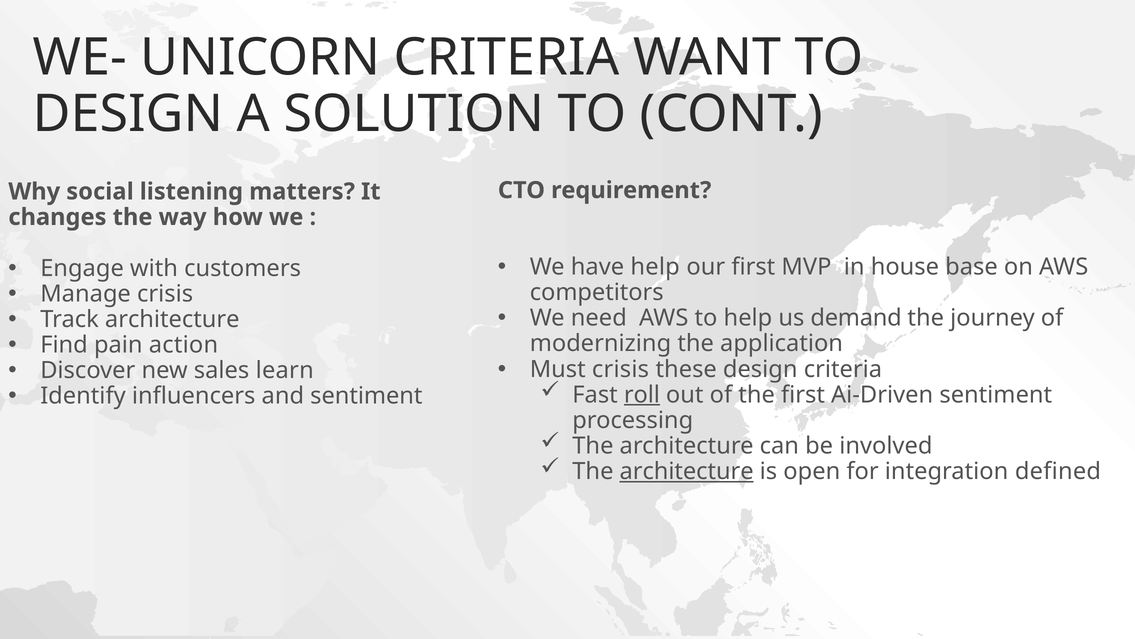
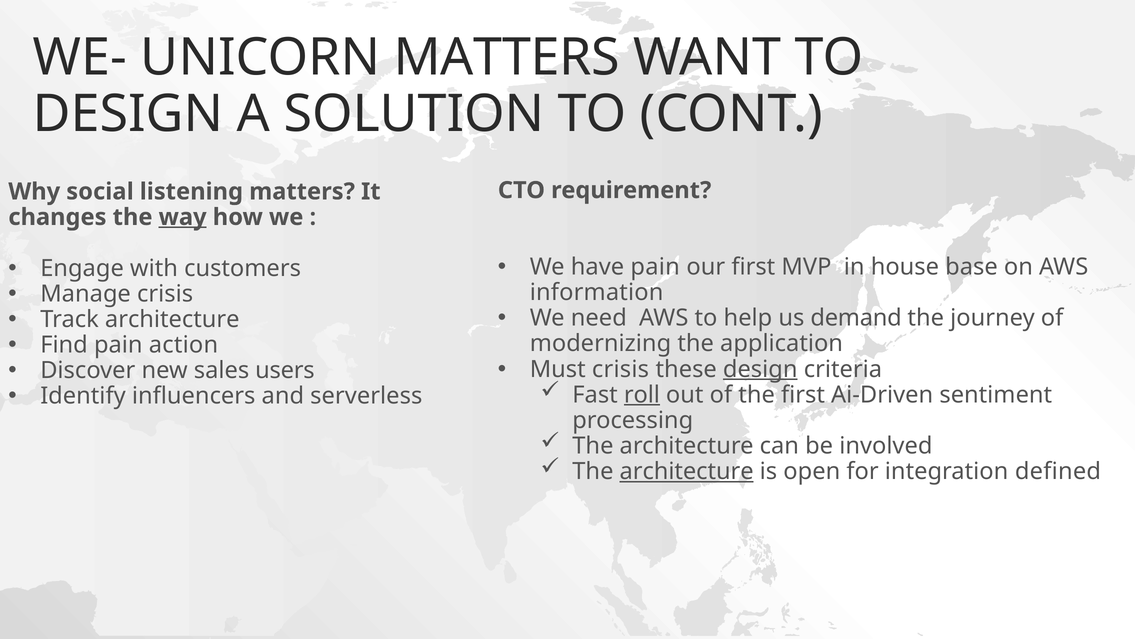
UNICORN CRITERIA: CRITERIA -> MATTERS (507, 58)
way underline: none -> present (183, 217)
have help: help -> pain (655, 267)
competitors: competitors -> information (597, 292)
design underline: none -> present (760, 369)
learn: learn -> users (285, 370)
and sentiment: sentiment -> serverless (366, 396)
